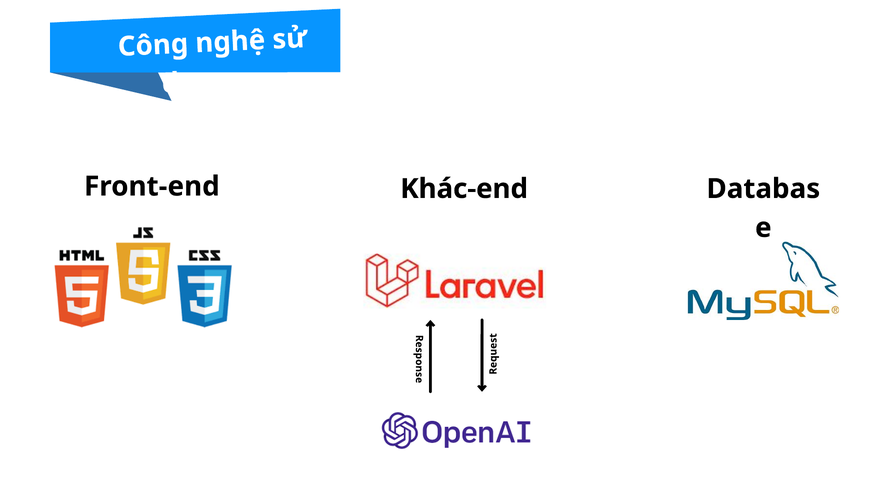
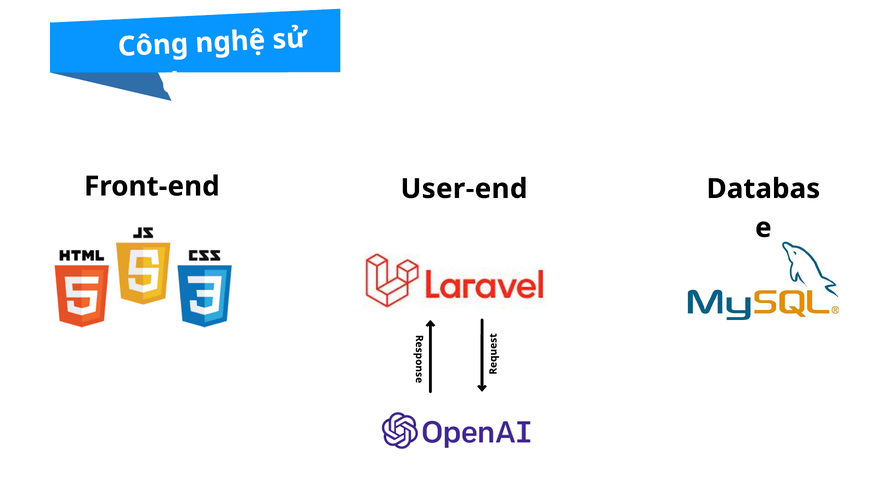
Khác-end: Khác-end -> User-end (464, 189)
